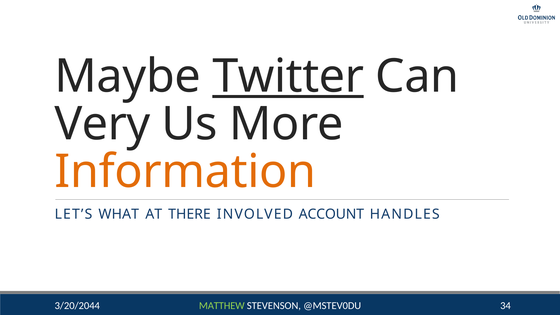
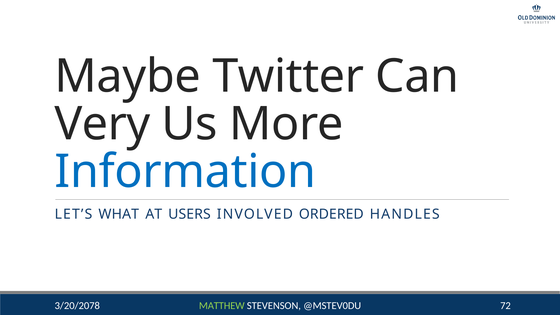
Twitter underline: present -> none (288, 76)
Information colour: orange -> blue (185, 172)
THERE: THERE -> USERS (189, 214)
ACCOUNT: ACCOUNT -> ORDERED (331, 214)
34: 34 -> 72 (505, 306)
3/20/2044: 3/20/2044 -> 3/20/2078 (77, 306)
